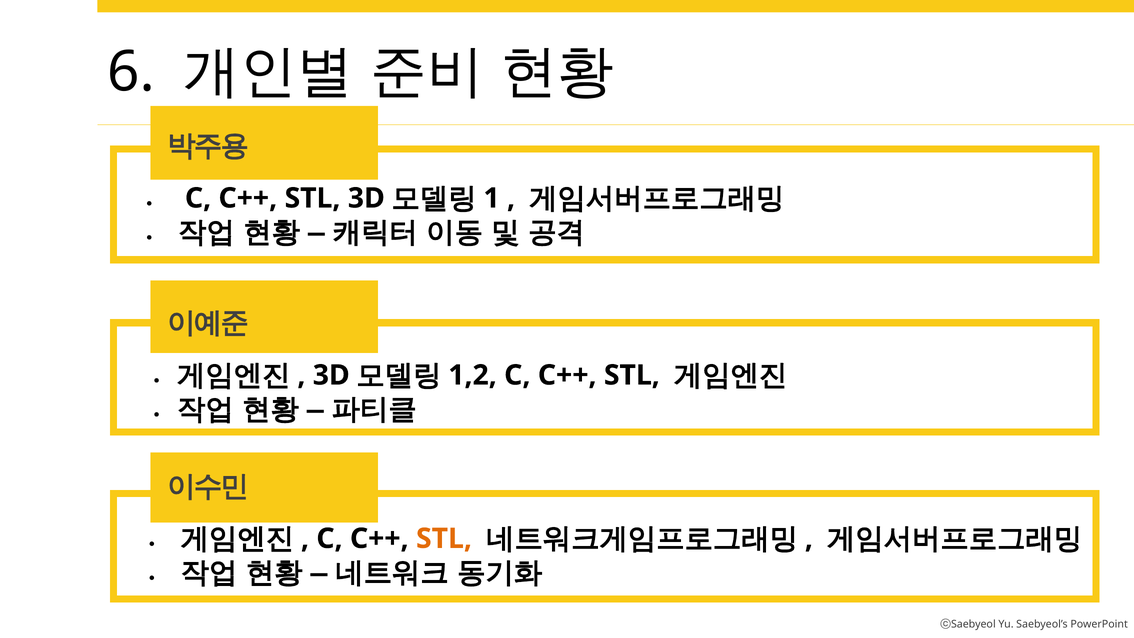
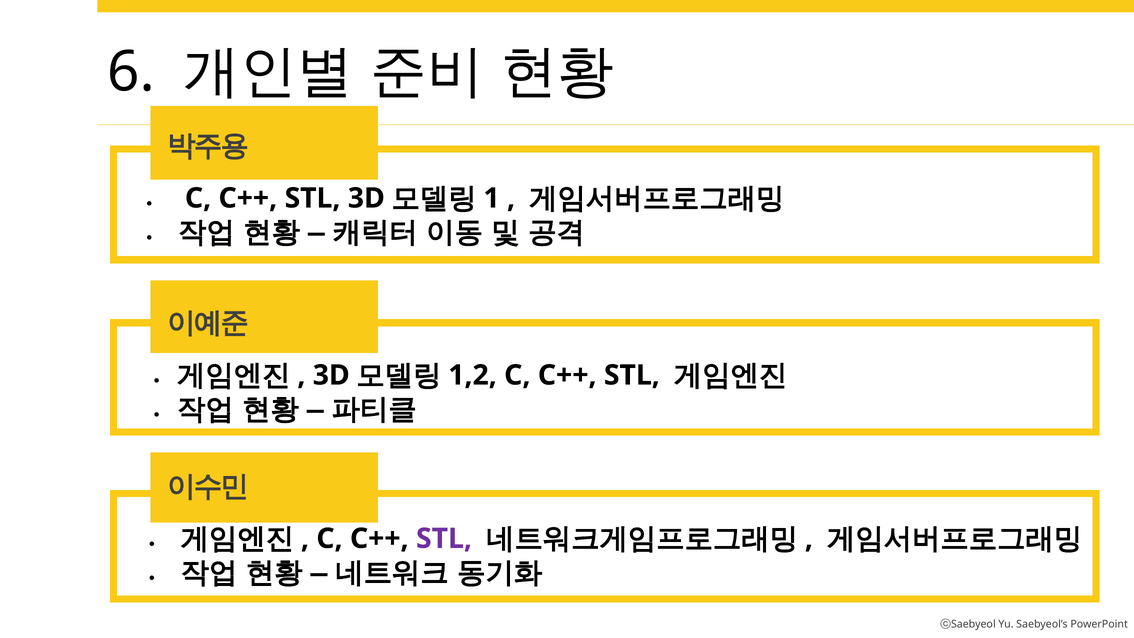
STL colour: orange -> purple (444, 538)
